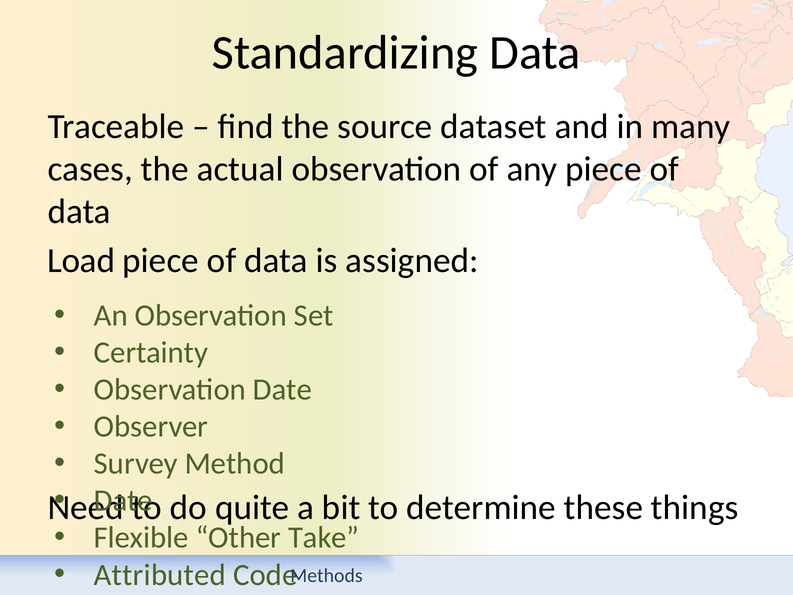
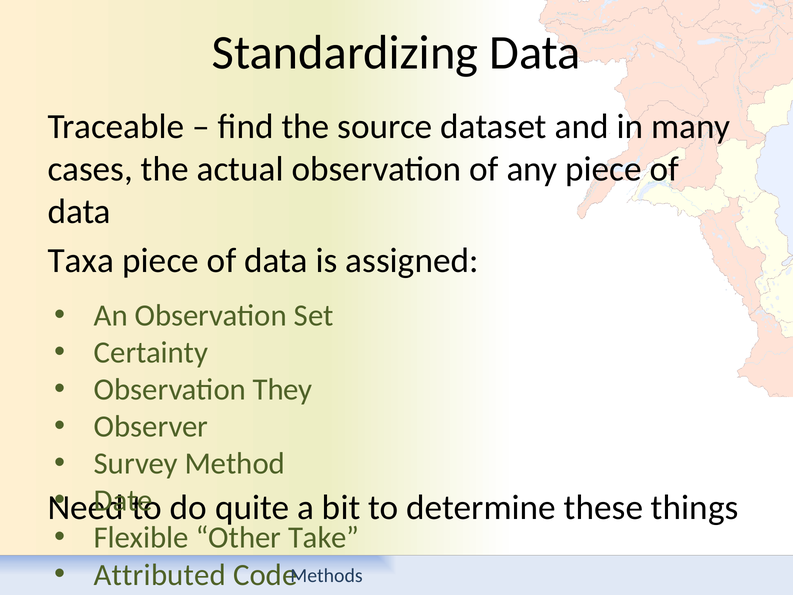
Load: Load -> Taxa (81, 261)
Observation Date: Date -> They (283, 389)
